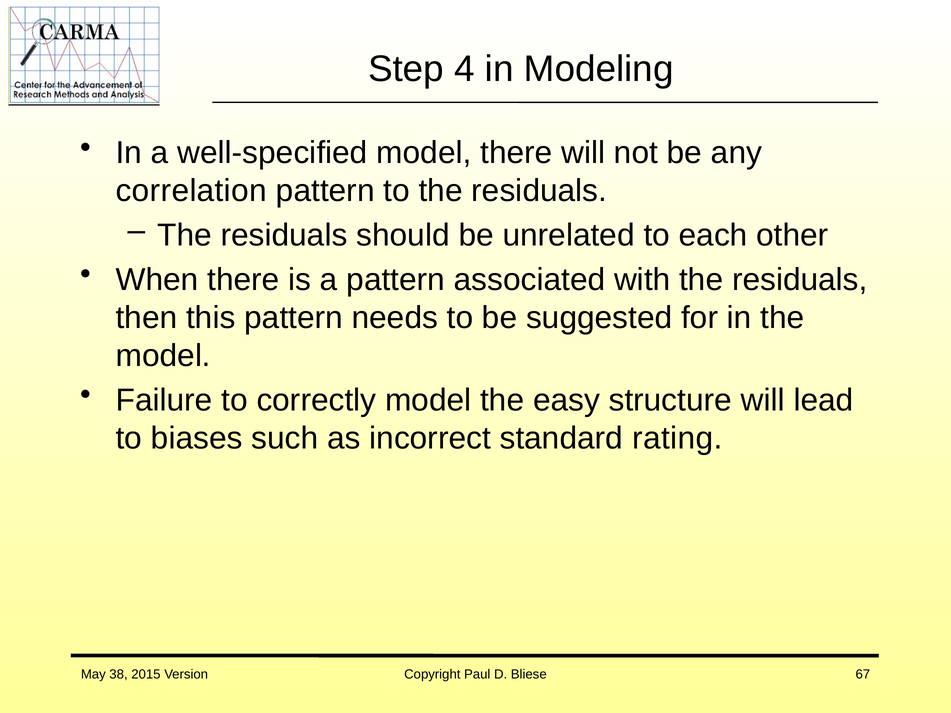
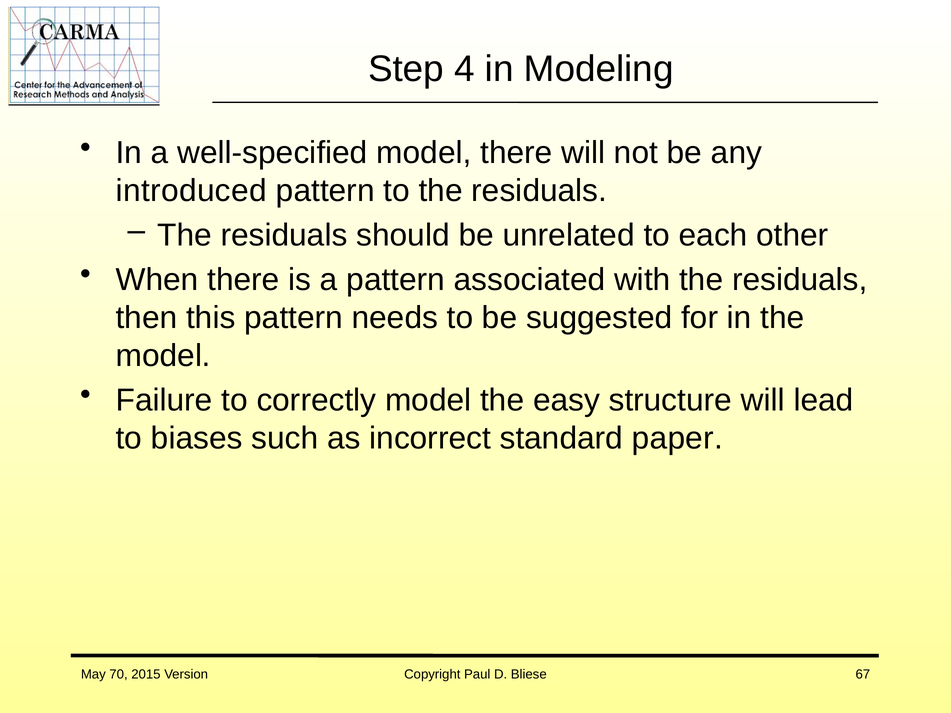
correlation: correlation -> introduced (191, 191)
rating: rating -> paper (677, 438)
38: 38 -> 70 (118, 675)
